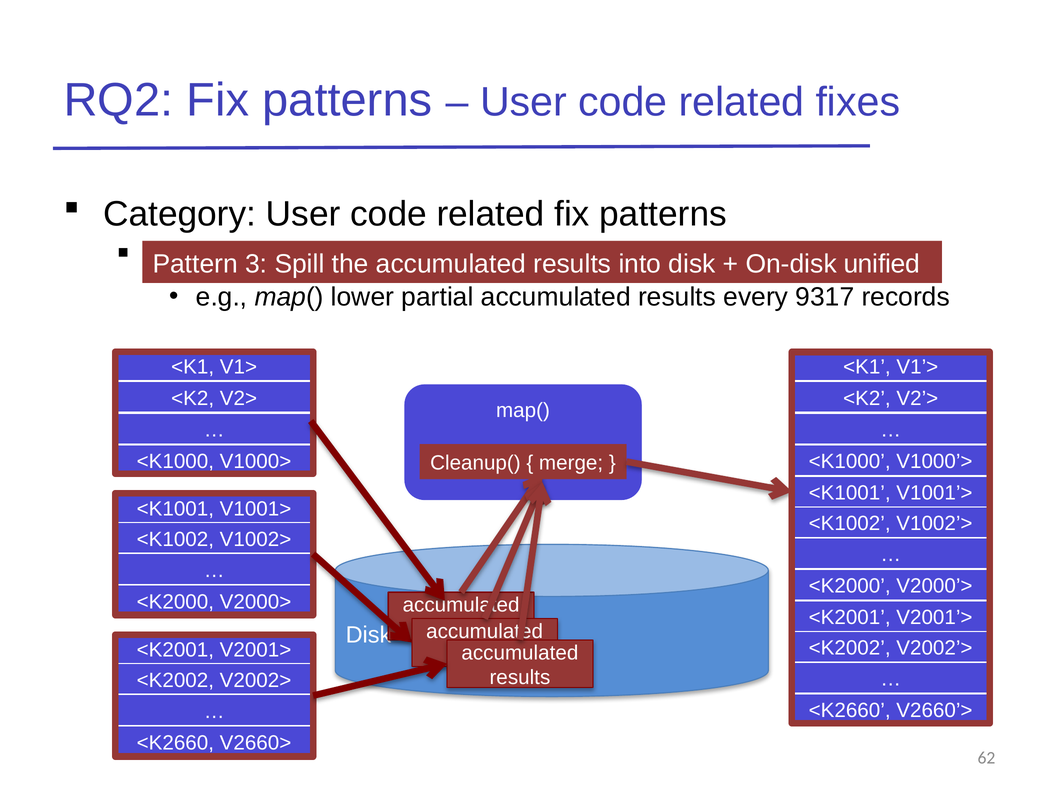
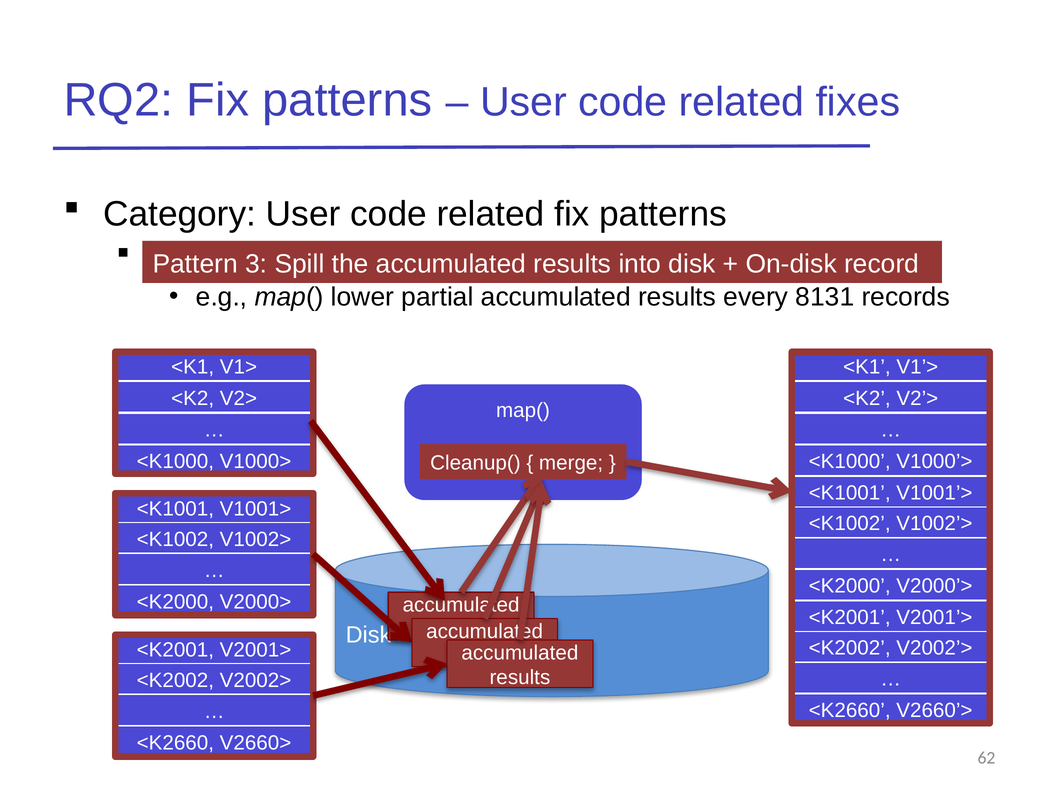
unified: unified -> record (882, 264)
9317: 9317 -> 8131 (825, 297)
